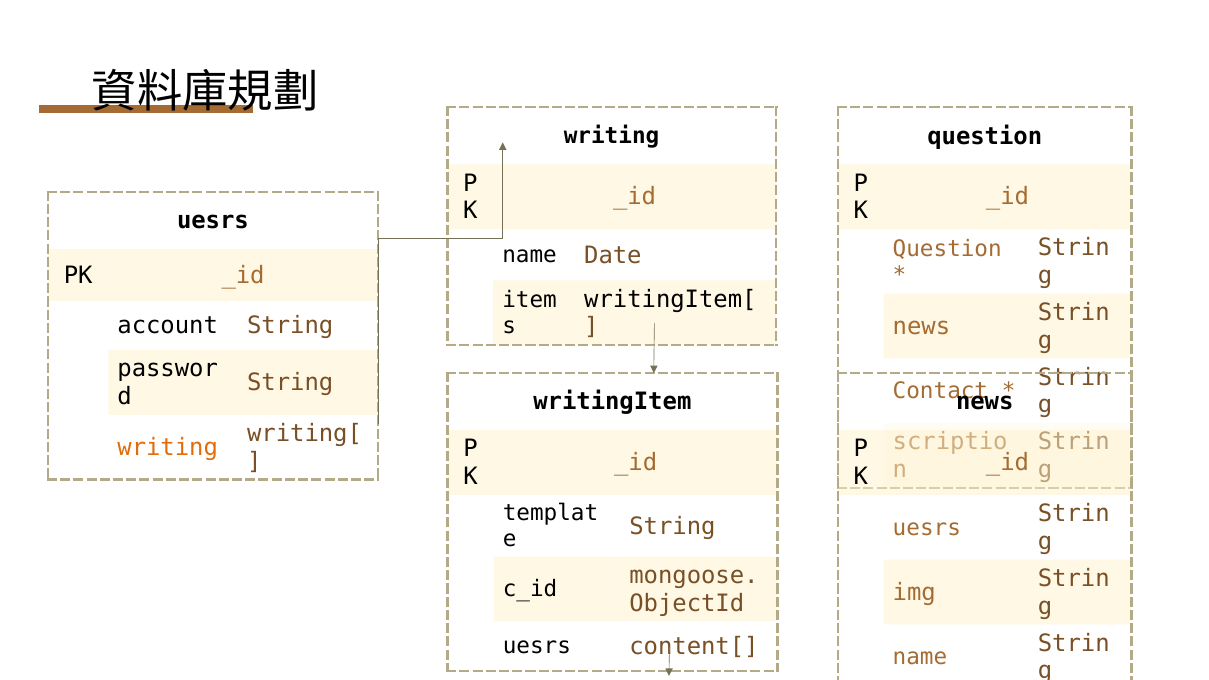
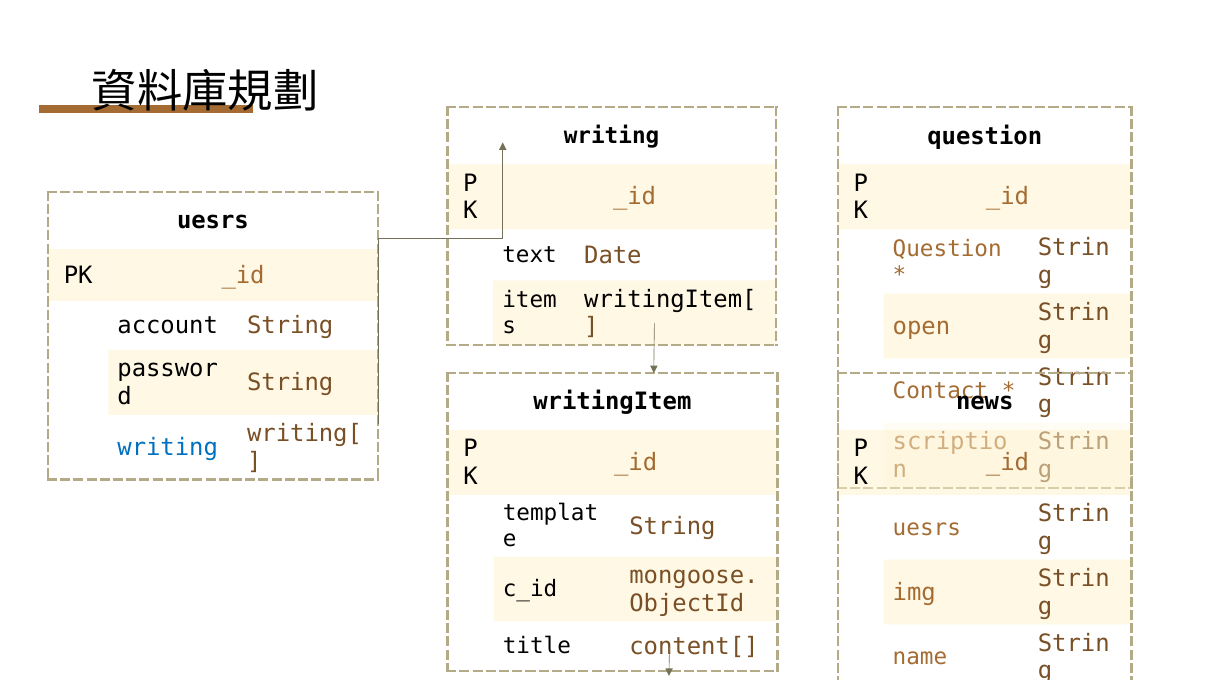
name: name -> text (530, 255)
news: news -> open (921, 327)
writing colour: orange -> blue (168, 448)
uesrs: uesrs -> title (537, 646)
